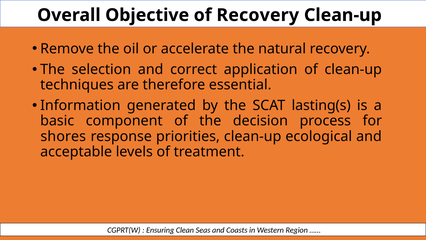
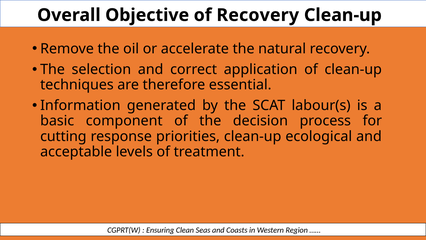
lasting(s: lasting(s -> labour(s (321, 105)
shores: shores -> cutting (63, 136)
